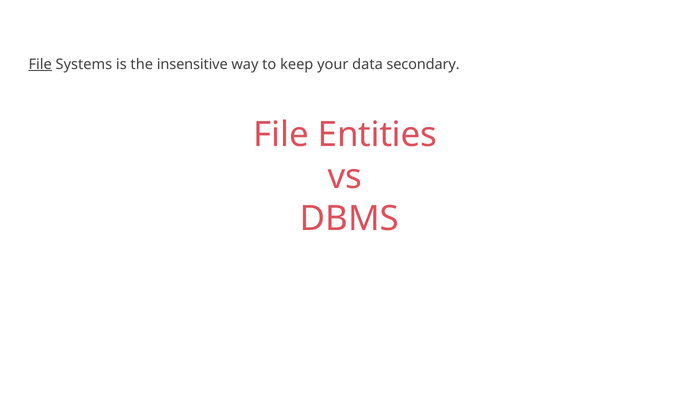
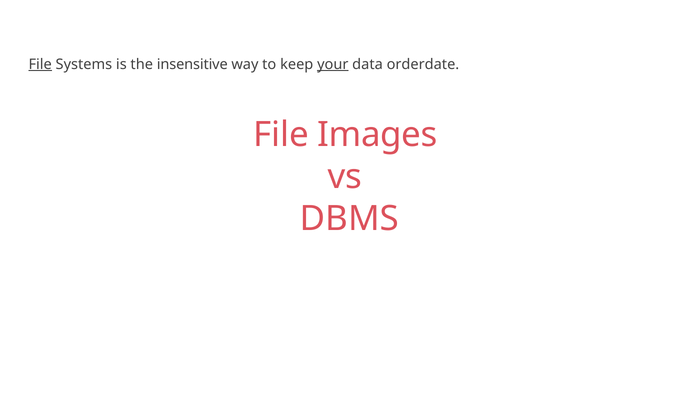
your underline: none -> present (333, 64)
secondary: secondary -> orderdate (423, 64)
Entities: Entities -> Images (377, 135)
